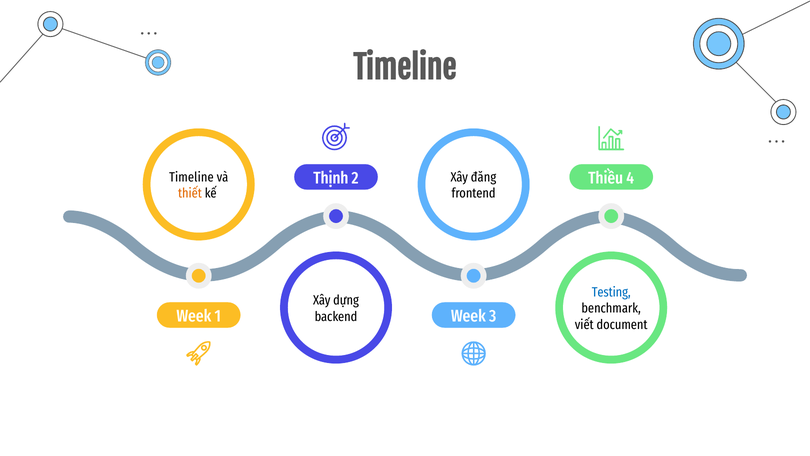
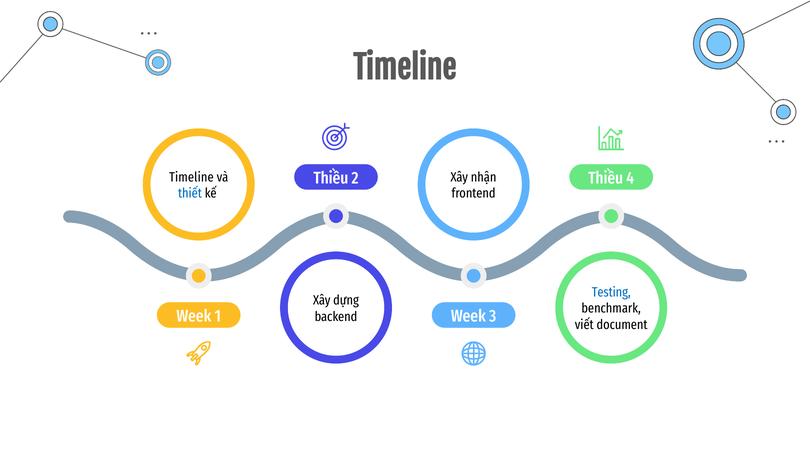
Thịnh: Thịnh -> Thiều (331, 178)
đăng: đăng -> nhận (484, 177)
thiết colour: orange -> blue (190, 193)
